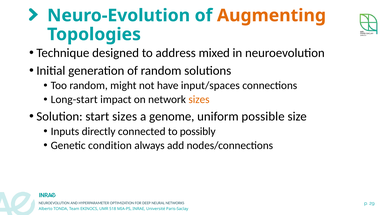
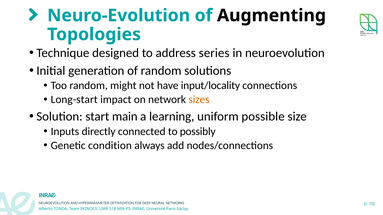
Augmenting colour: orange -> black (271, 16)
mixed: mixed -> series (214, 53)
input/spaces: input/spaces -> input/locality (210, 86)
start sizes: sizes -> main (125, 117)
genome: genome -> learning (172, 117)
